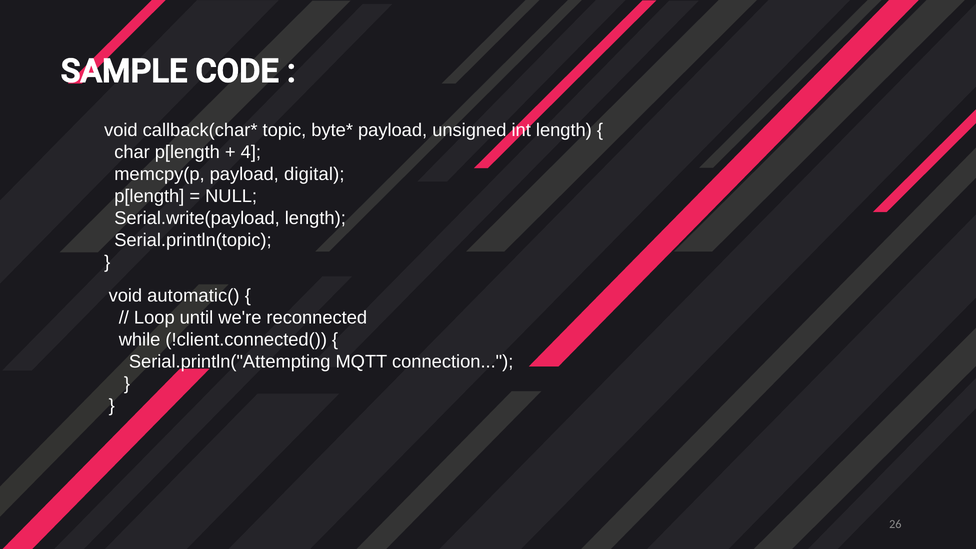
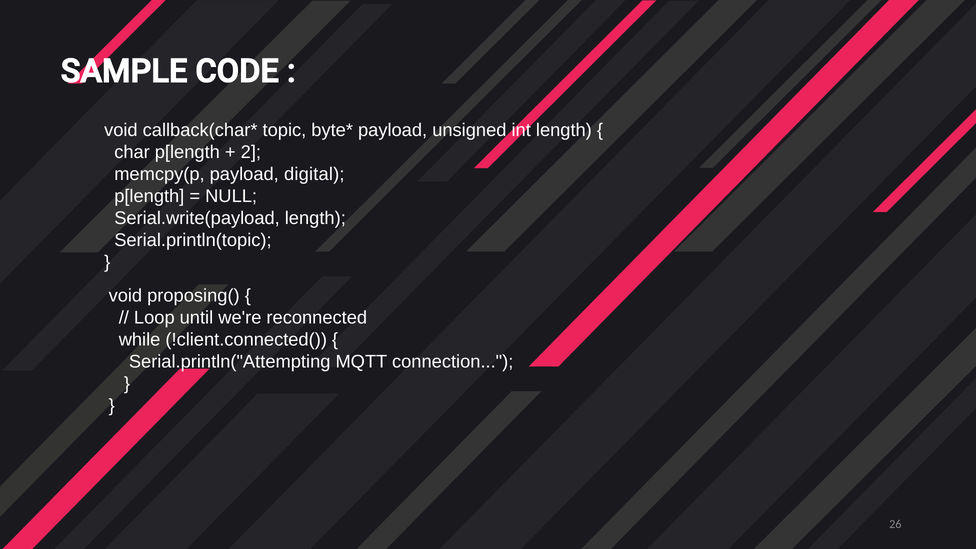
4: 4 -> 2 (251, 152)
automatic(: automatic( -> proposing( (193, 296)
